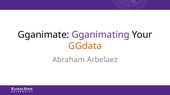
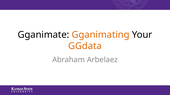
Gganimating colour: purple -> orange (101, 35)
